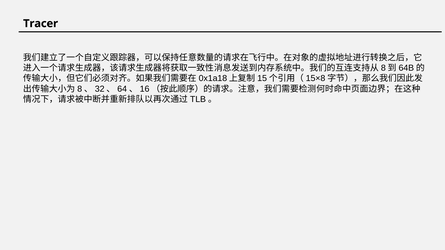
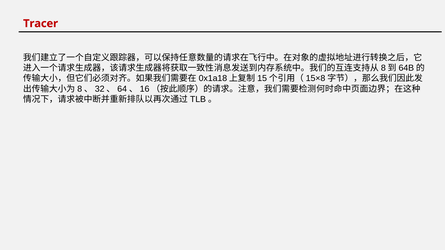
Tracer colour: black -> red (41, 24)
